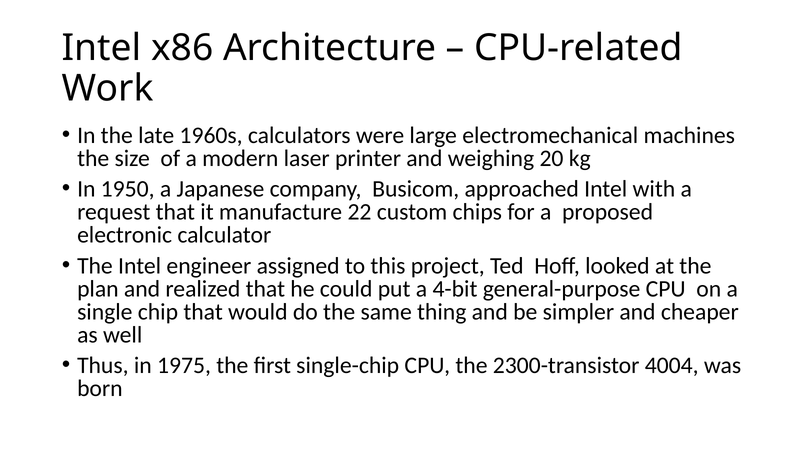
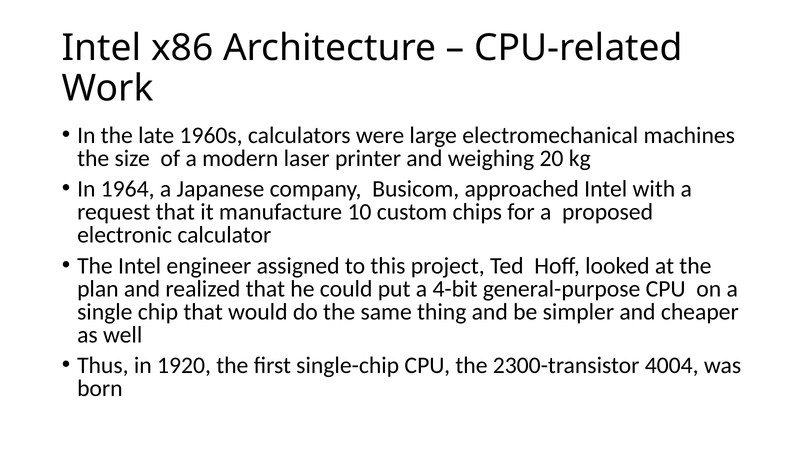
1950: 1950 -> 1964 (128, 189)
22: 22 -> 10 (359, 212)
1975: 1975 -> 1920 (184, 365)
